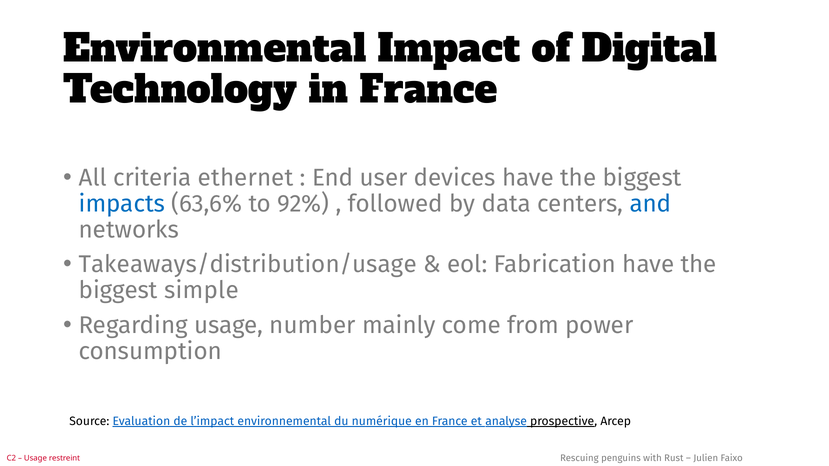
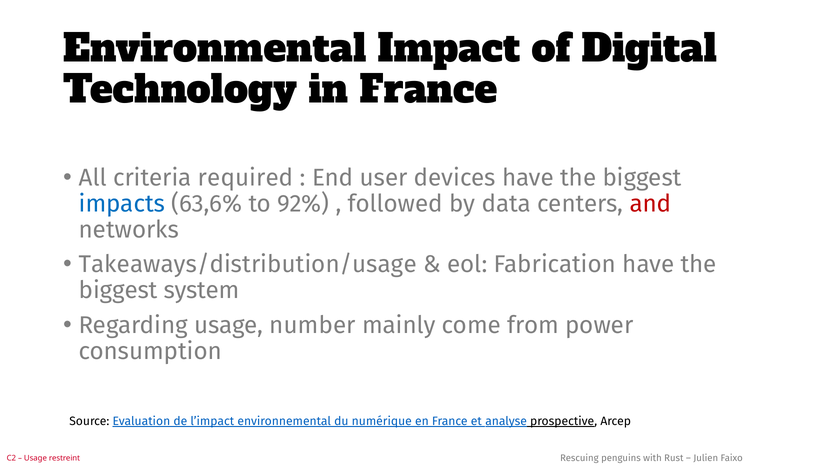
ethernet: ethernet -> required (246, 178)
and colour: blue -> red (651, 204)
simple: simple -> system (202, 291)
